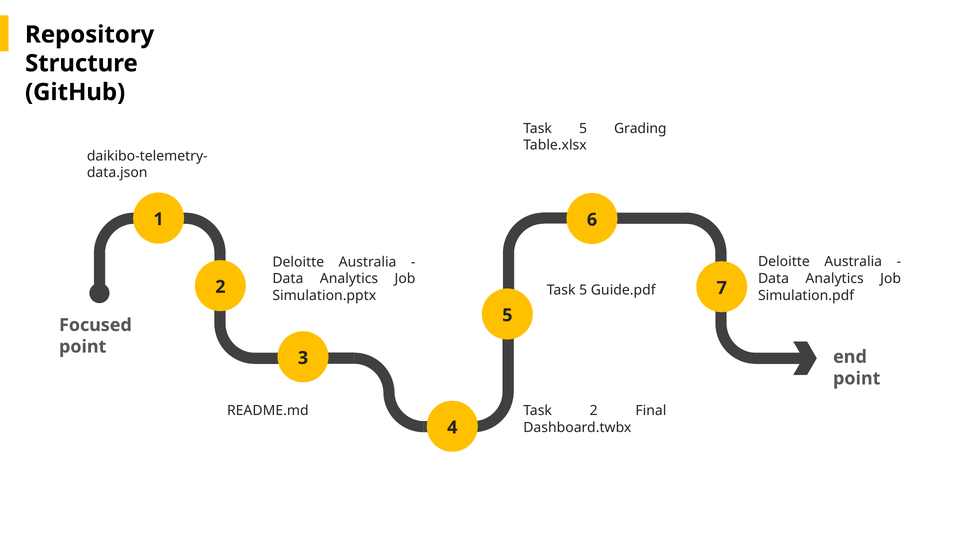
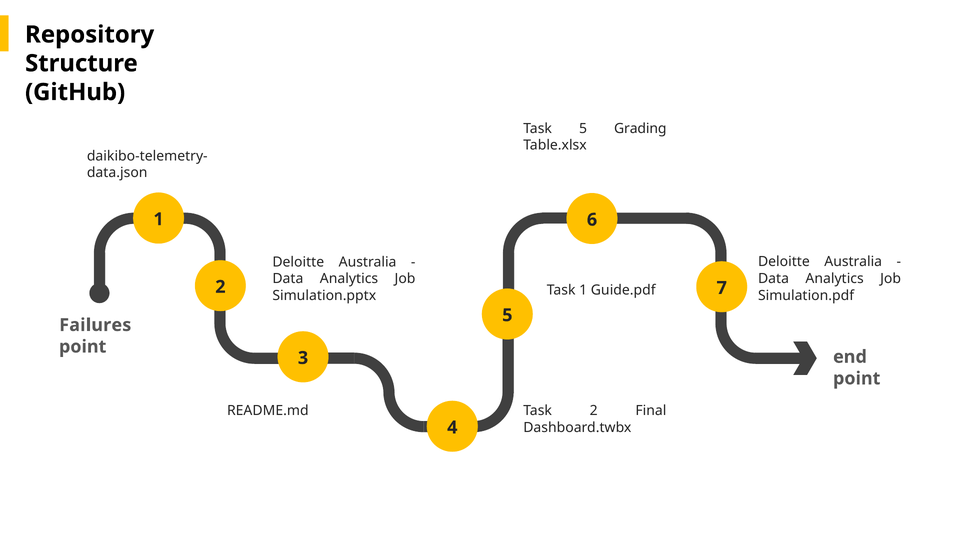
5: 5 -> 1 (583, 290)
Focused: Focused -> Failures (95, 325)
